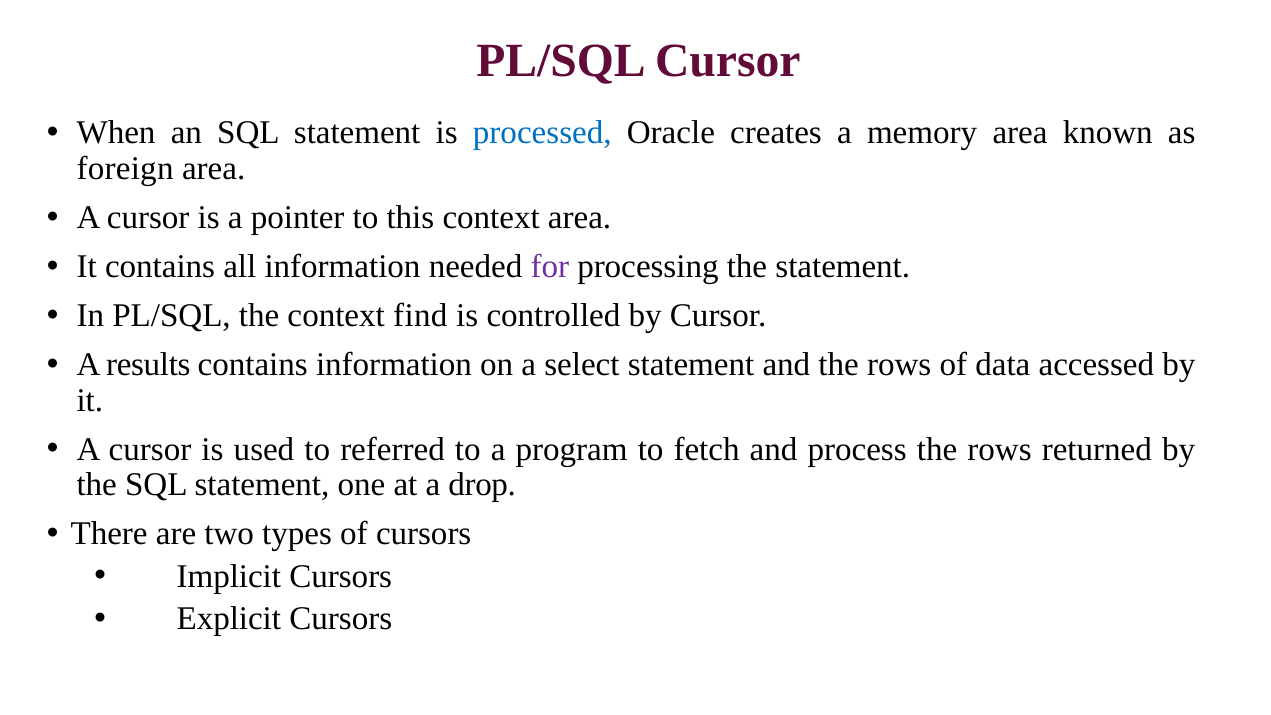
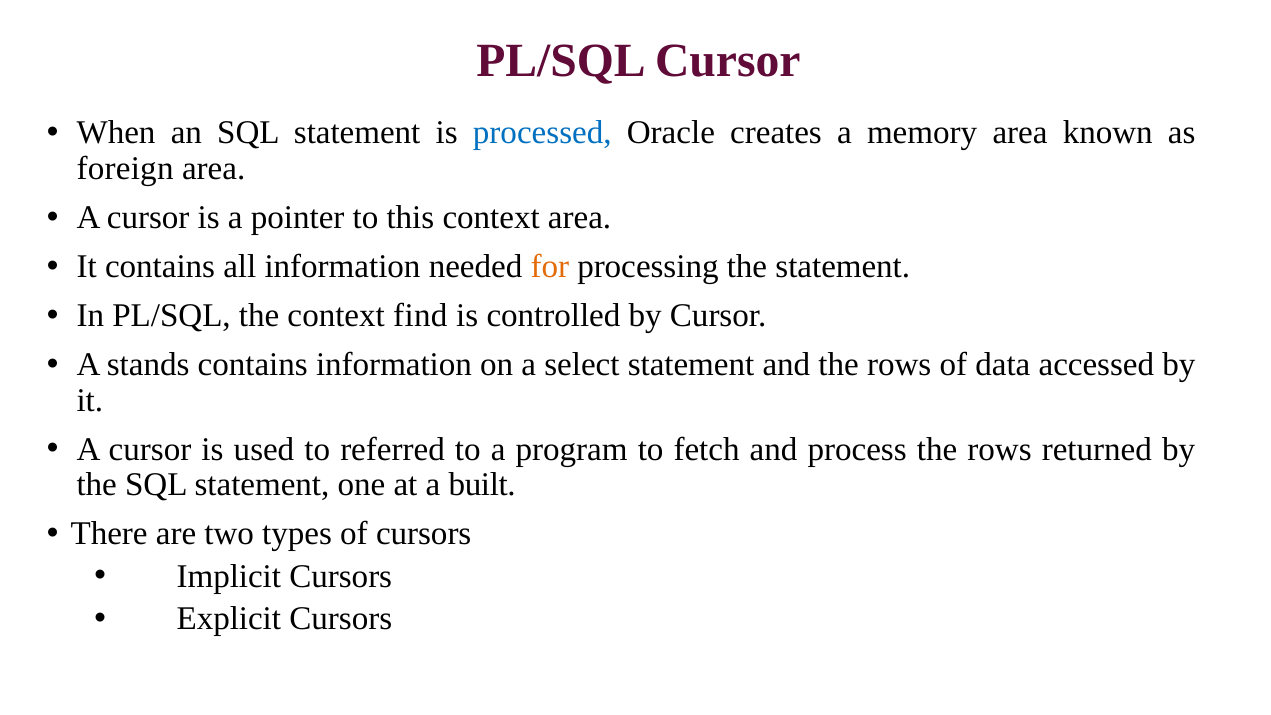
for colour: purple -> orange (550, 267)
results: results -> stands (148, 364)
drop: drop -> built (482, 485)
